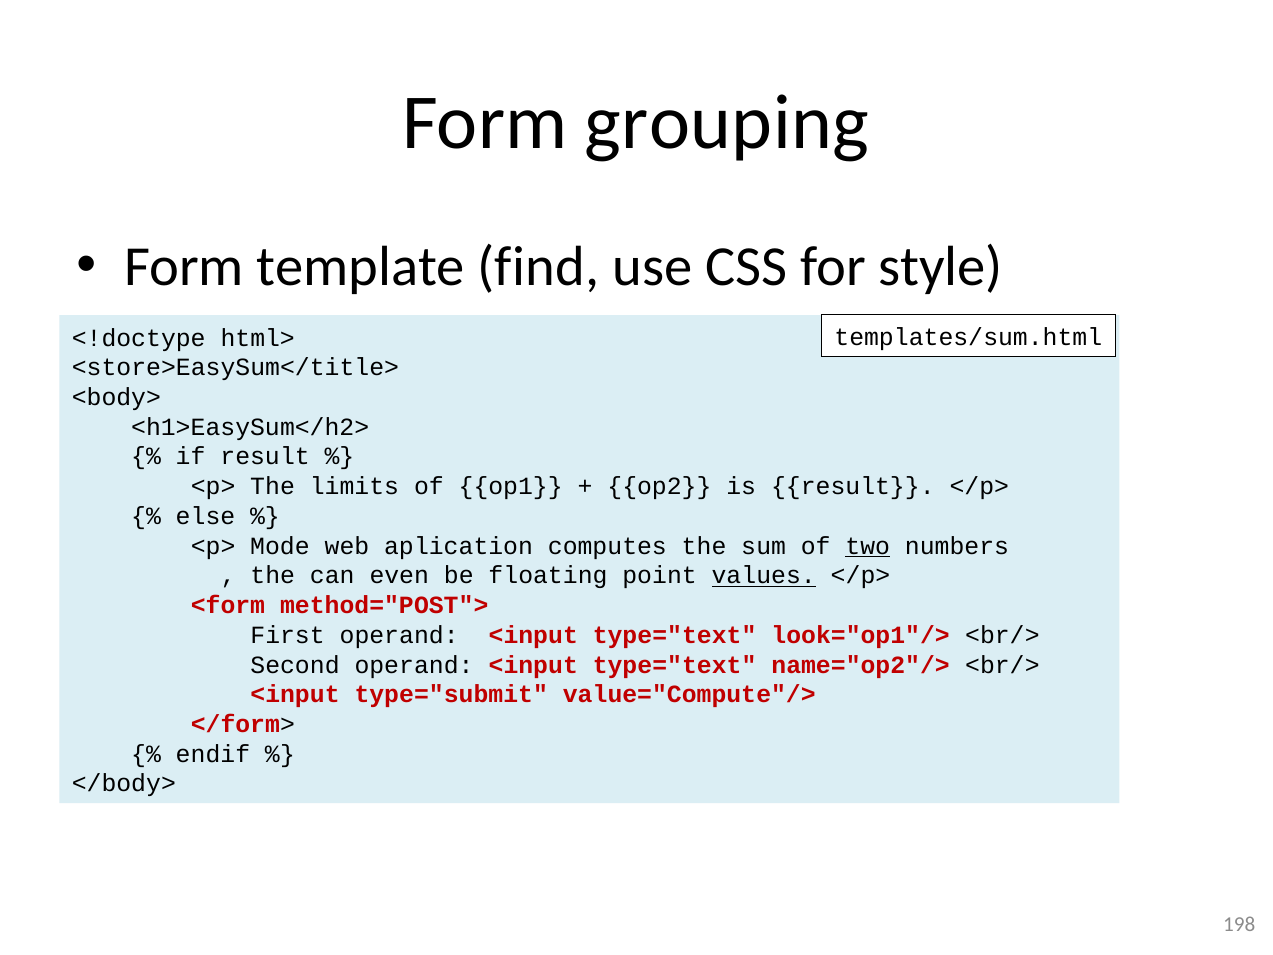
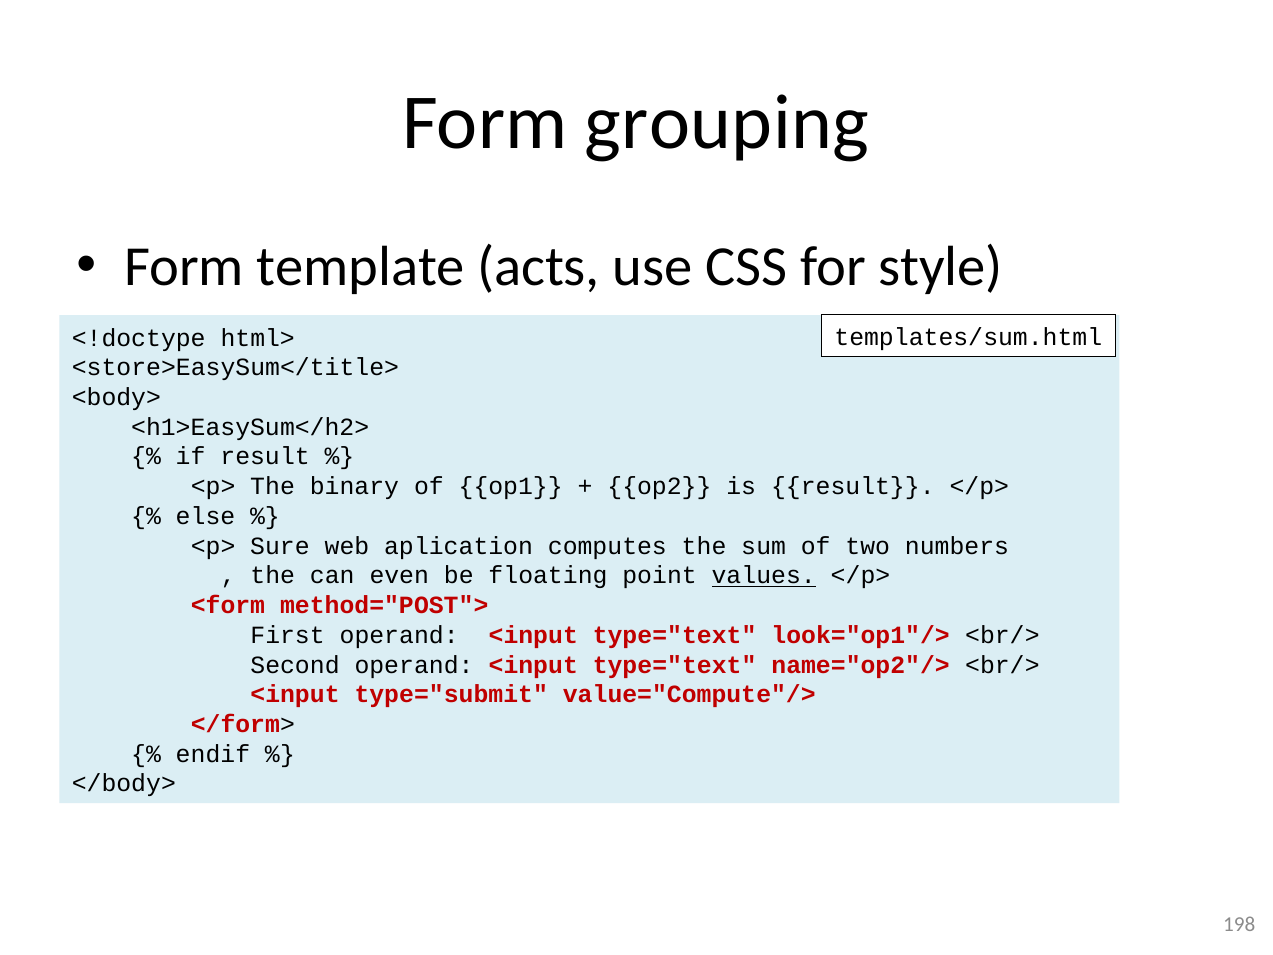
find: find -> acts (539, 267)
limits: limits -> binary (354, 486)
Mode: Mode -> Sure (280, 546)
two underline: present -> none (868, 546)
